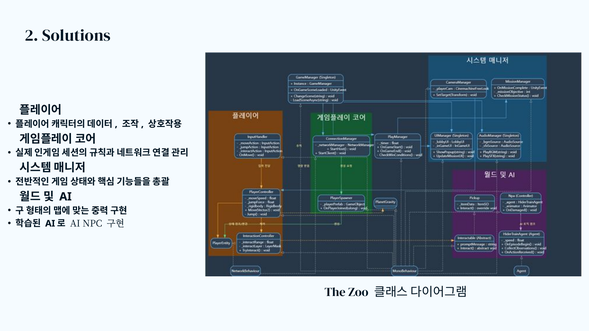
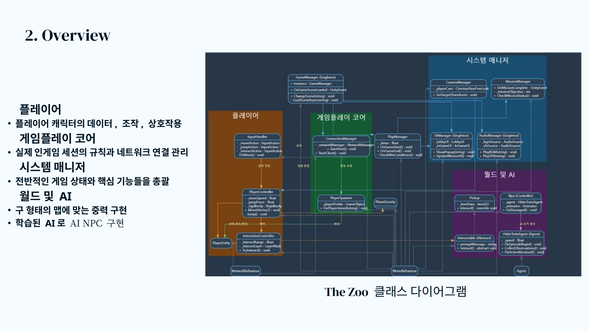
Solutions: Solutions -> Overview (77, 35)
